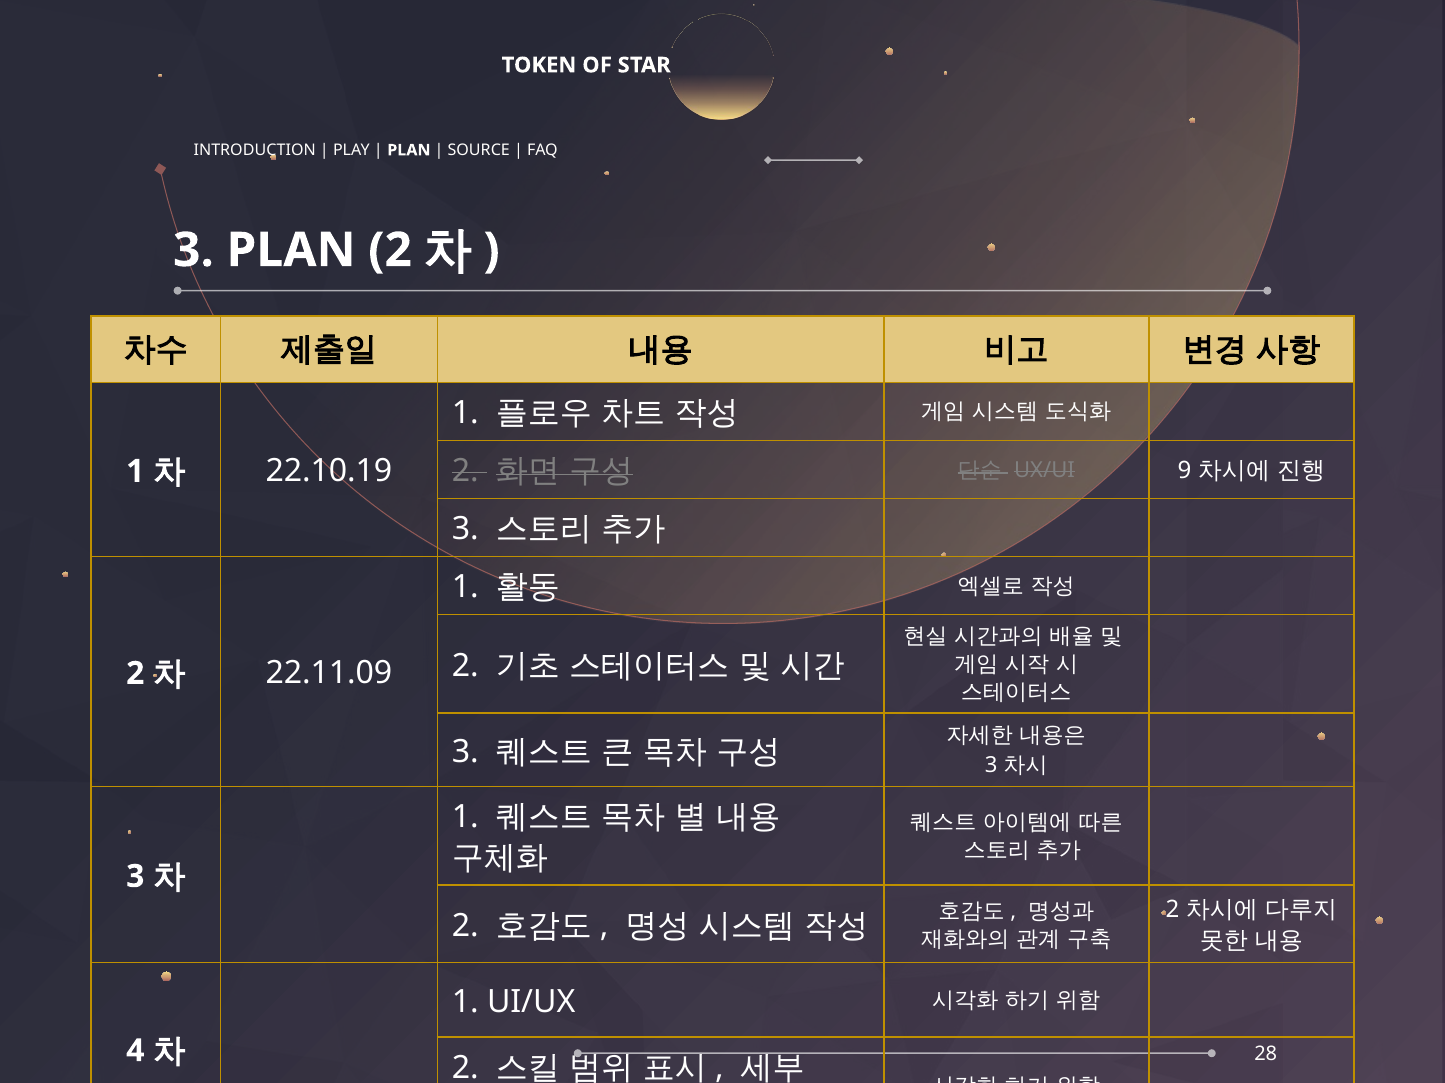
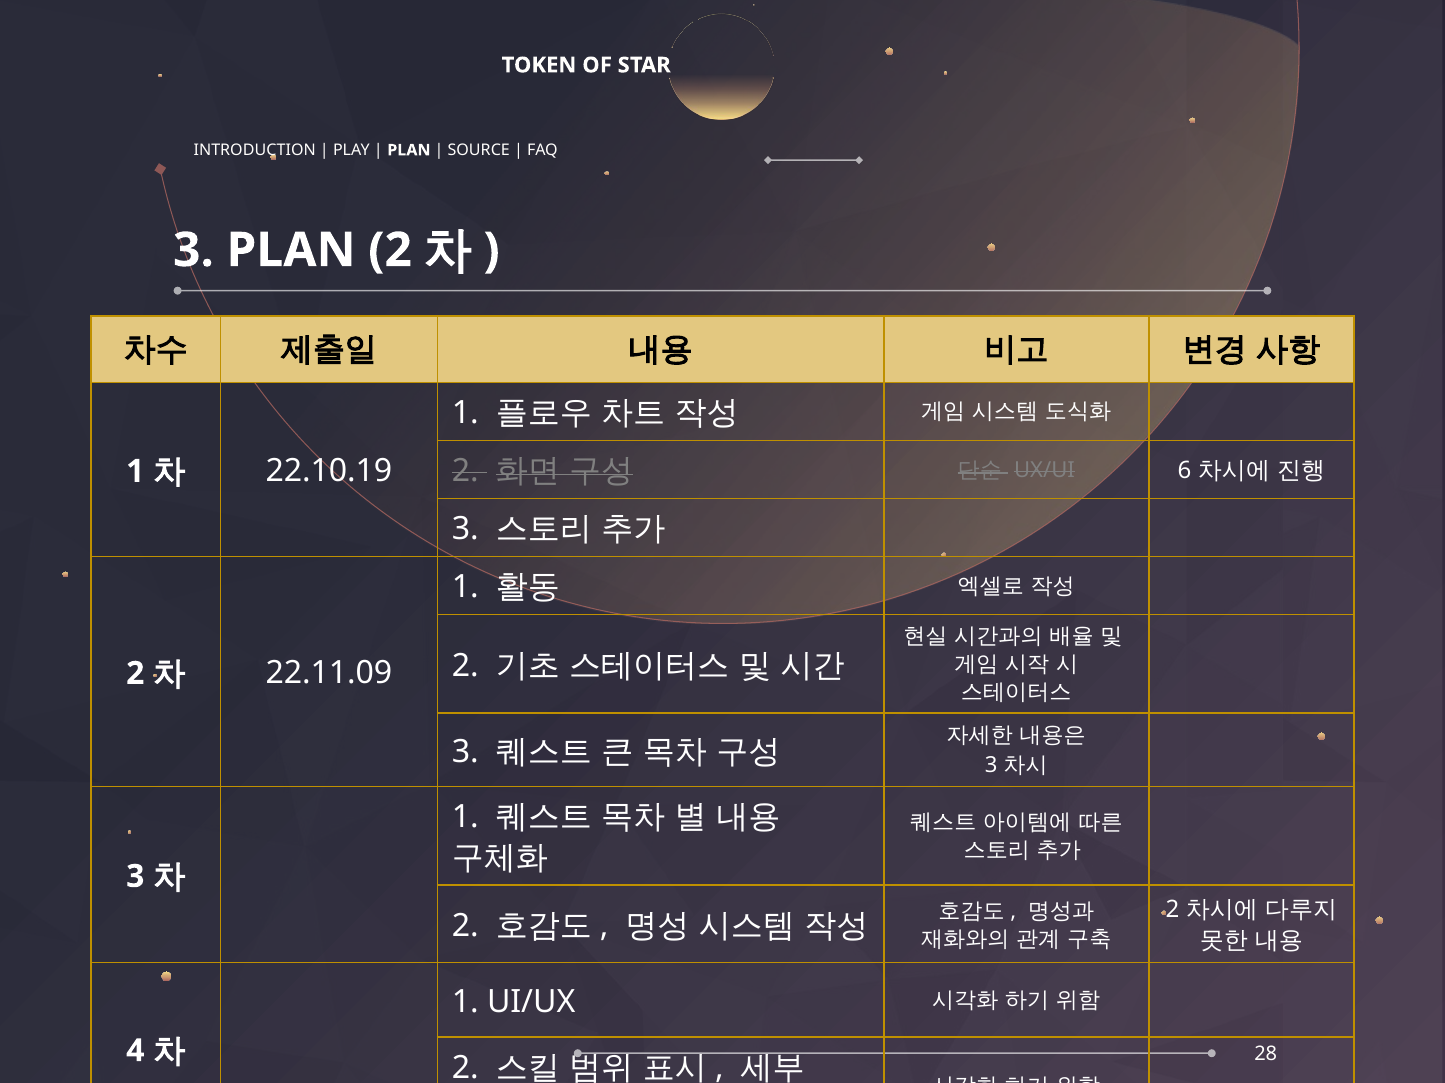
9: 9 -> 6 (1185, 471)
